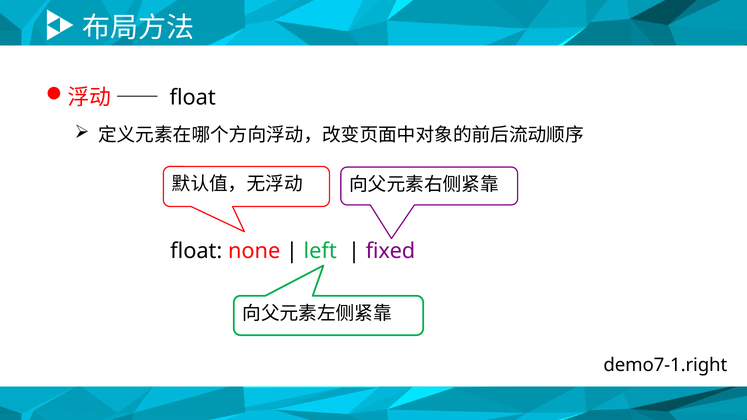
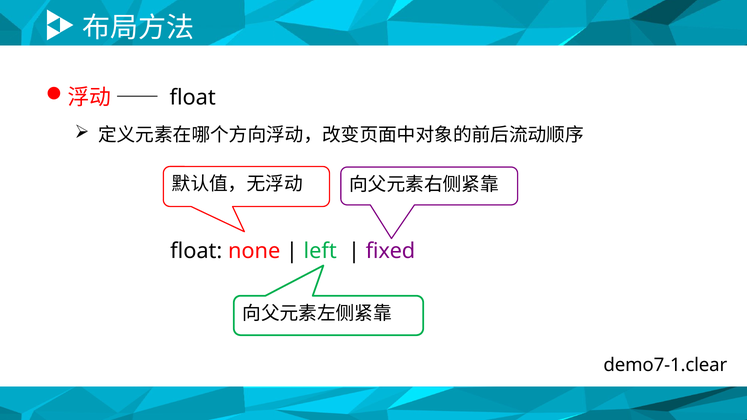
demo7-1.right: demo7-1.right -> demo7-1.clear (665, 365)
